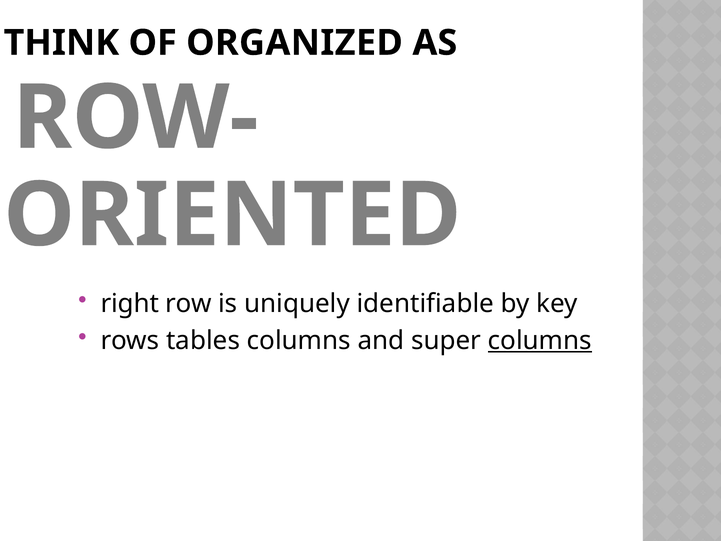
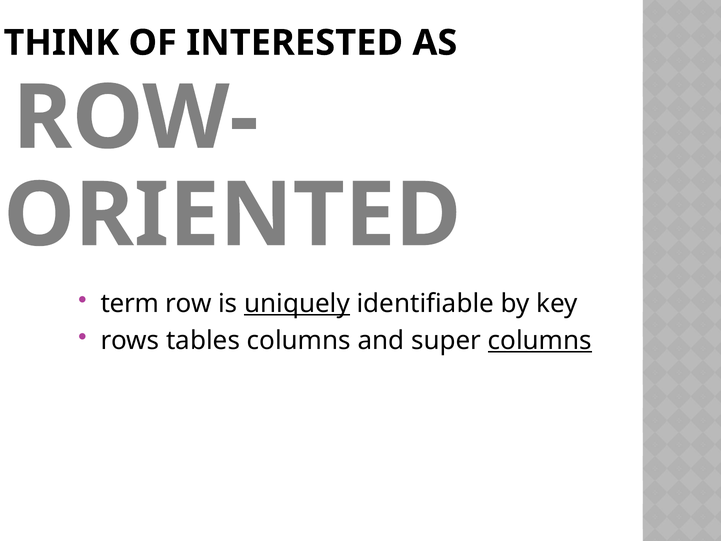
ORGANIZED: ORGANIZED -> INTERESTED (295, 43)
right: right -> term (130, 303)
uniquely underline: none -> present (297, 303)
